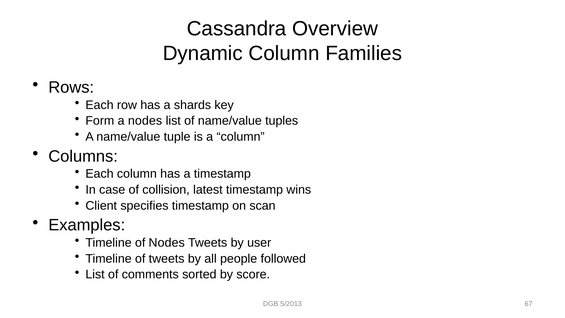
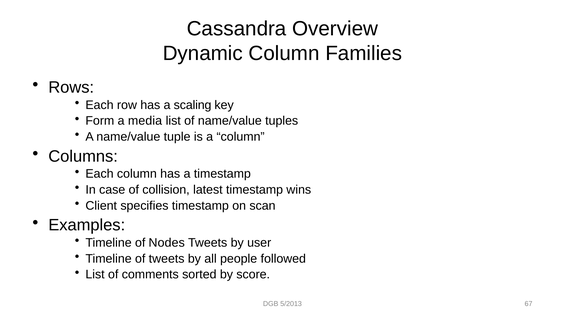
shards: shards -> scaling (193, 105)
a nodes: nodes -> media (145, 121)
